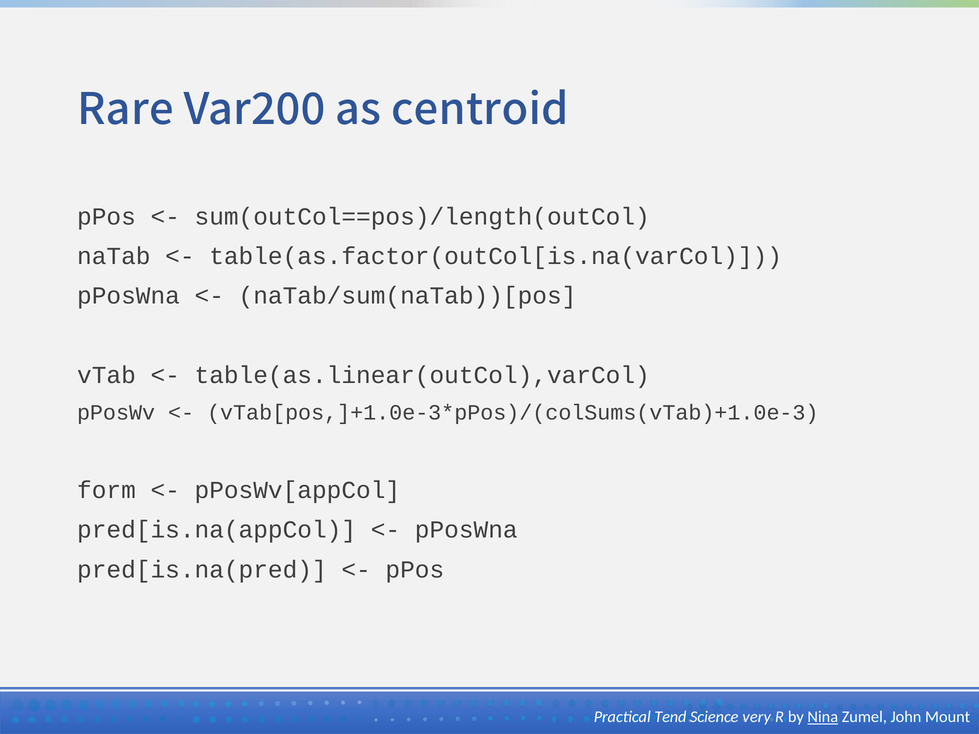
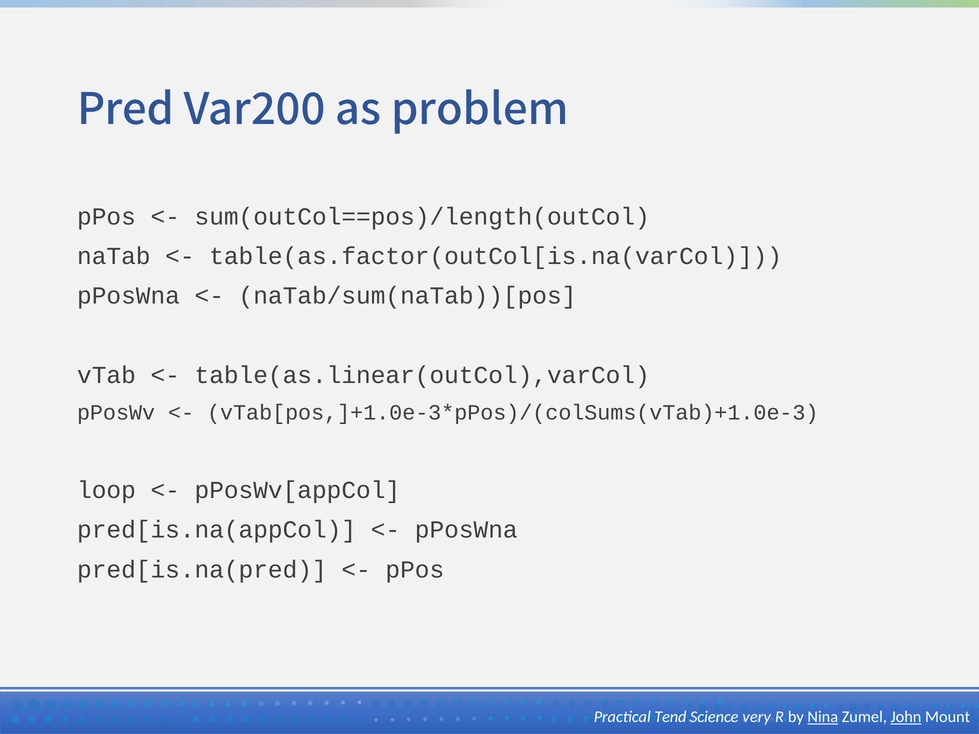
Rare: Rare -> Pred (126, 110)
centroid: centroid -> problem (480, 110)
form: form -> loop (106, 491)
John underline: none -> present (906, 717)
